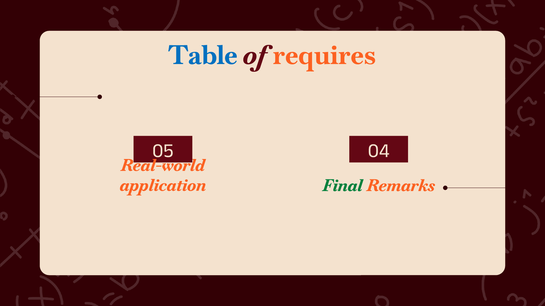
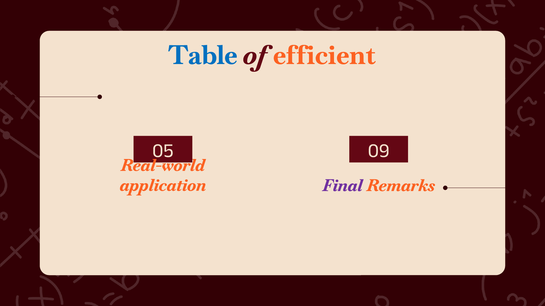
requires: requires -> efficient (324, 55)
04: 04 -> 09 (379, 151)
Final colour: green -> purple (342, 186)
